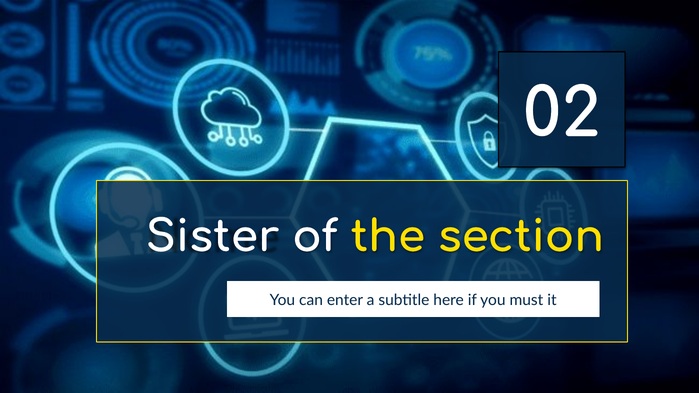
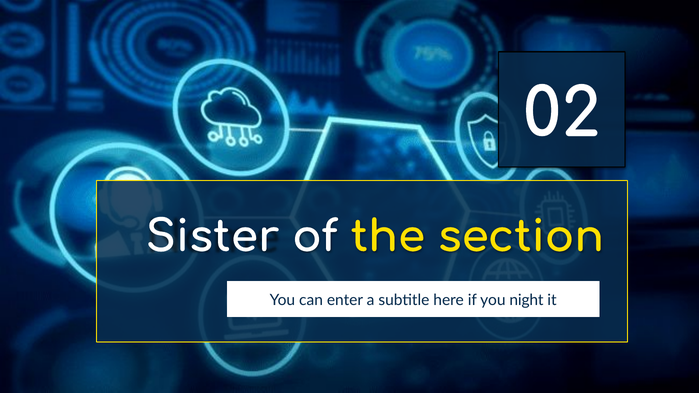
must: must -> night (526, 300)
